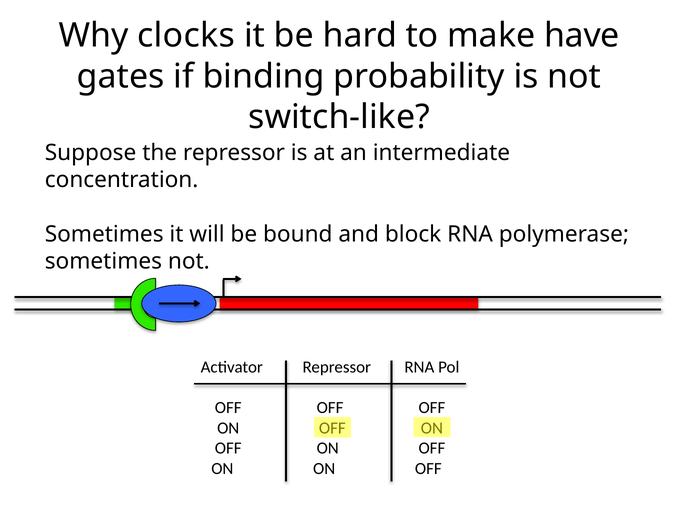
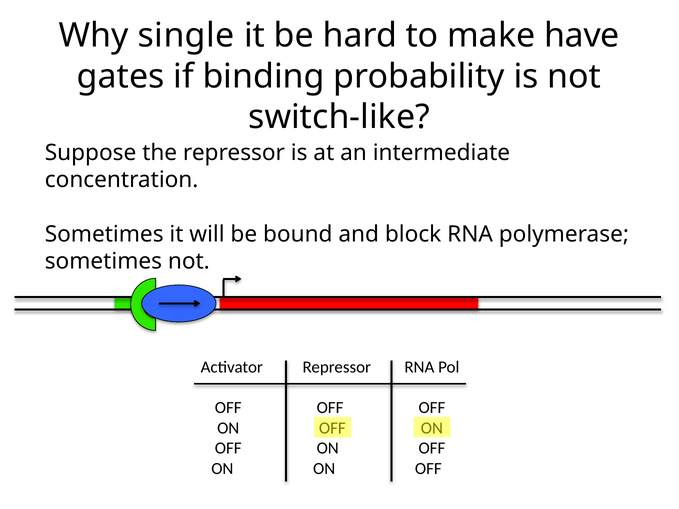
clocks: clocks -> single (186, 36)
